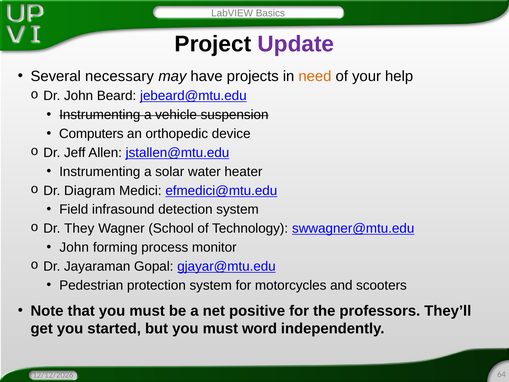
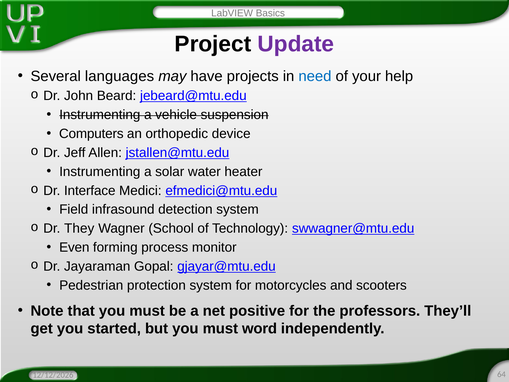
necessary: necessary -> languages (119, 76)
need colour: orange -> blue (315, 76)
Diagram: Diagram -> Interface (90, 190)
John: John -> Even (74, 247)
